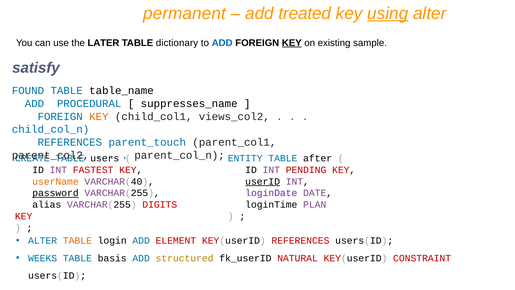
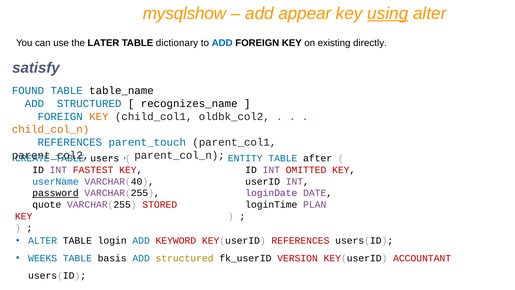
permanent: permanent -> mysqlshow (185, 13)
treated: treated -> appear (305, 13)
KEY underline: present -> none (292, 43)
sample: sample -> directly (370, 43)
PROCEDURAL: PROCEDURAL -> STRUCTURED (89, 103)
suppresses_name: suppresses_name -> recognizes_name (189, 103)
views_col2: views_col2 -> oldbk_col2 (234, 116)
child_col_n colour: blue -> orange (51, 129)
PENDING: PENDING -> OMITTED (306, 170)
userName colour: orange -> blue (55, 181)
userID underline: present -> none (263, 181)
alias: alias -> quote (47, 205)
DIGITS: DIGITS -> STORED (160, 205)
TABLE colour: orange -> black (77, 240)
ELEMENT: ELEMENT -> KEYWORD (176, 240)
NATURAL: NATURAL -> VERSION (298, 258)
CONSTRAINT: CONSTRAINT -> ACCOUNTANT (422, 258)
